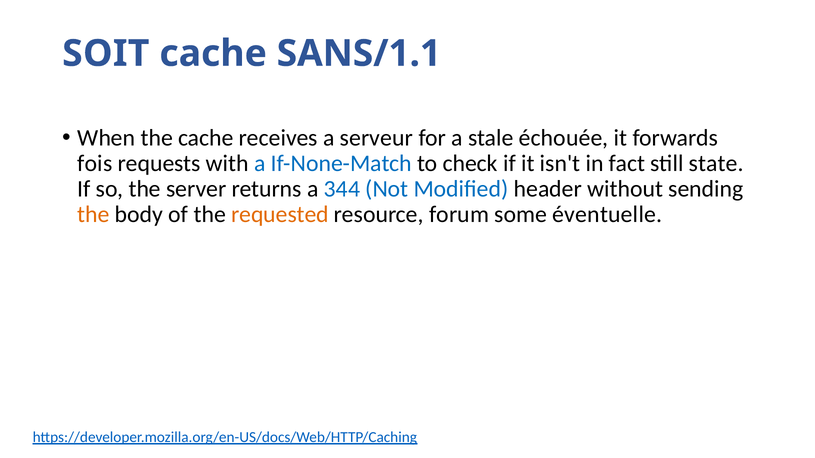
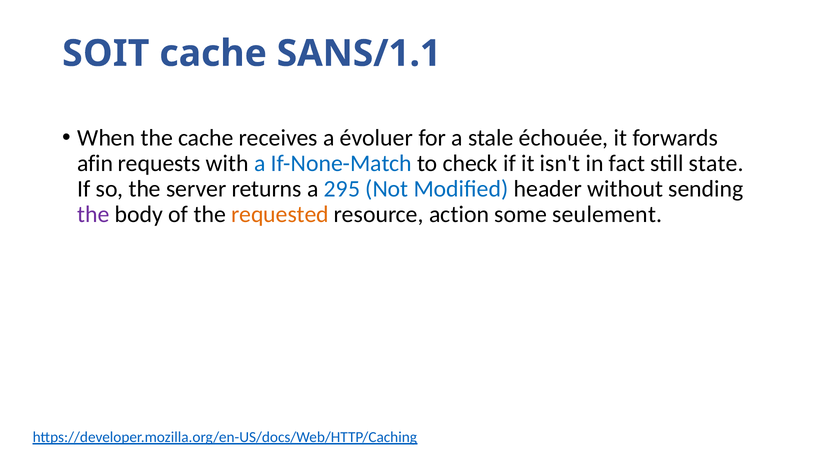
serveur: serveur -> évoluer (376, 138)
fois: fois -> afin (95, 163)
344: 344 -> 295 (342, 189)
the colour: orange -> purple (94, 215)
forum: forum -> action (459, 215)
éventuelle: éventuelle -> seulement (607, 215)
